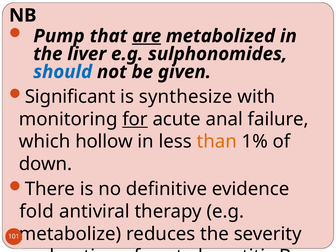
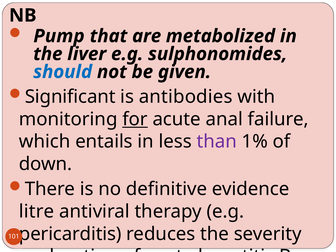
are underline: present -> none (147, 36)
synthesize: synthesize -> antibodies (186, 97)
hollow: hollow -> entails (104, 142)
than colour: orange -> purple (217, 142)
fold: fold -> litre (37, 211)
metabolize: metabolize -> pericarditis (70, 234)
